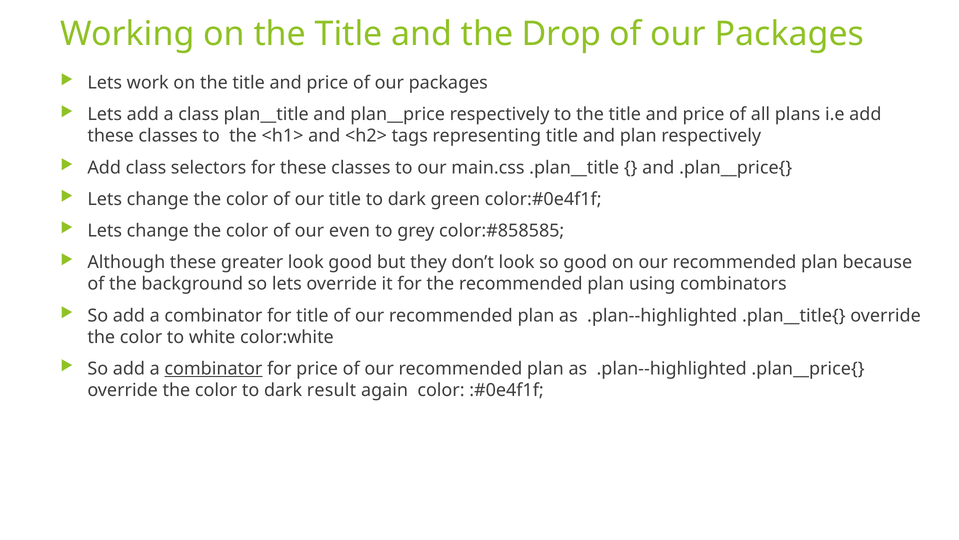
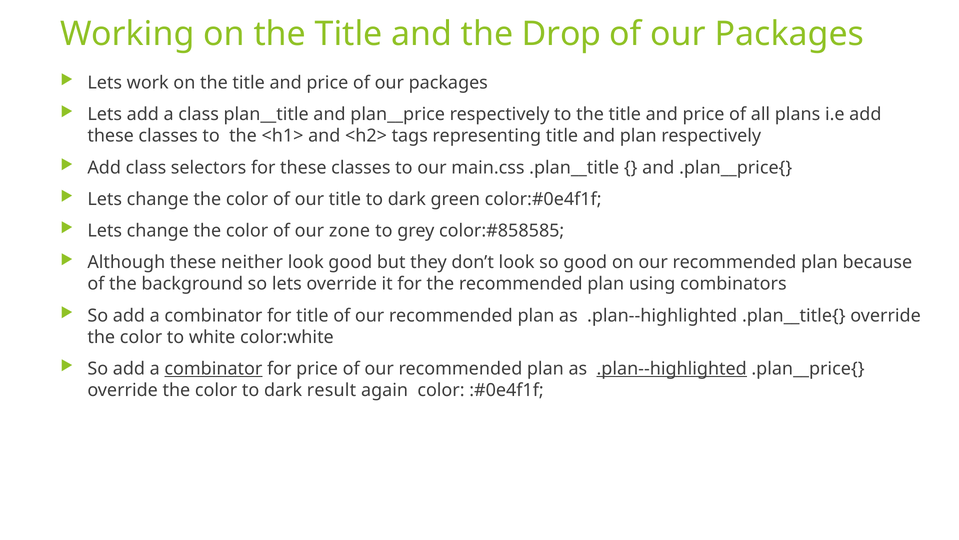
even: even -> zone (349, 231)
greater: greater -> neither (252, 262)
.plan--highlighted underline: none -> present (672, 368)
